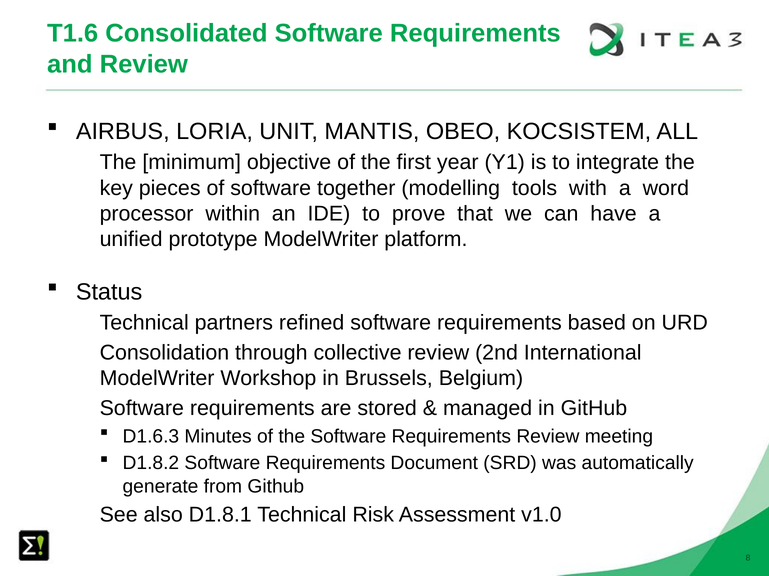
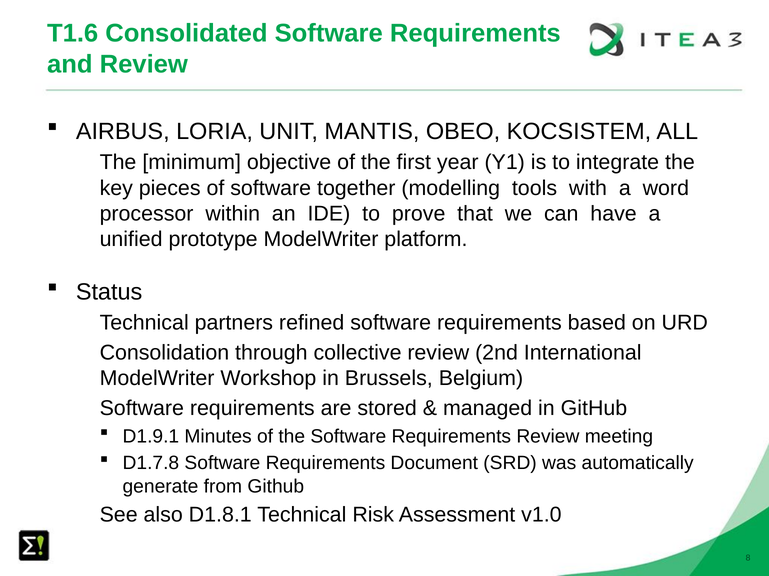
D1.6.3: D1.6.3 -> D1.9.1 (151, 437)
D1.8.2: D1.8.2 -> D1.7.8 (151, 464)
